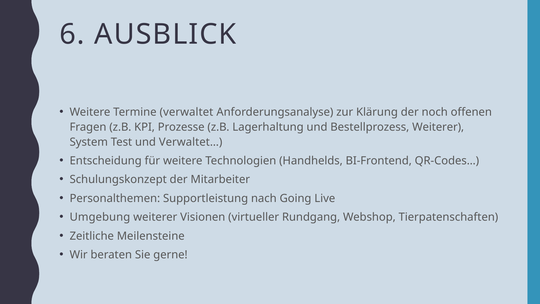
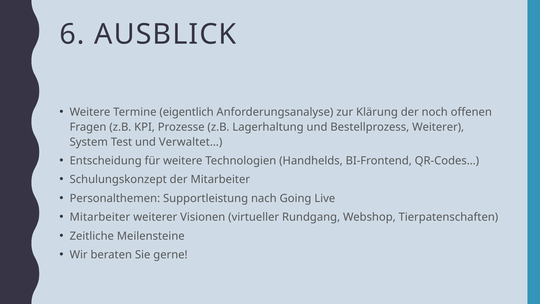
verwaltet: verwaltet -> eigentlich (187, 112)
Umgebung: Umgebung -> Mitarbeiter (100, 217)
